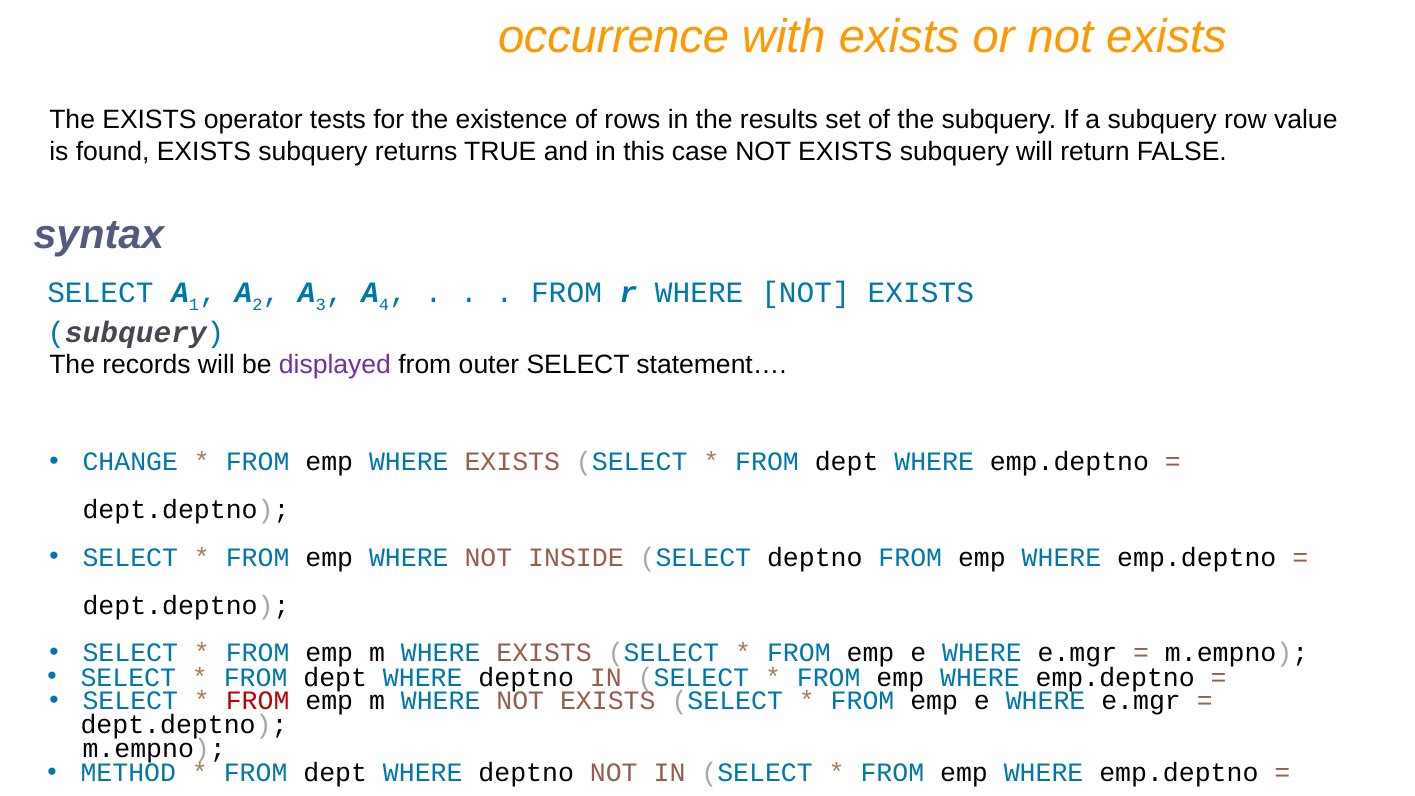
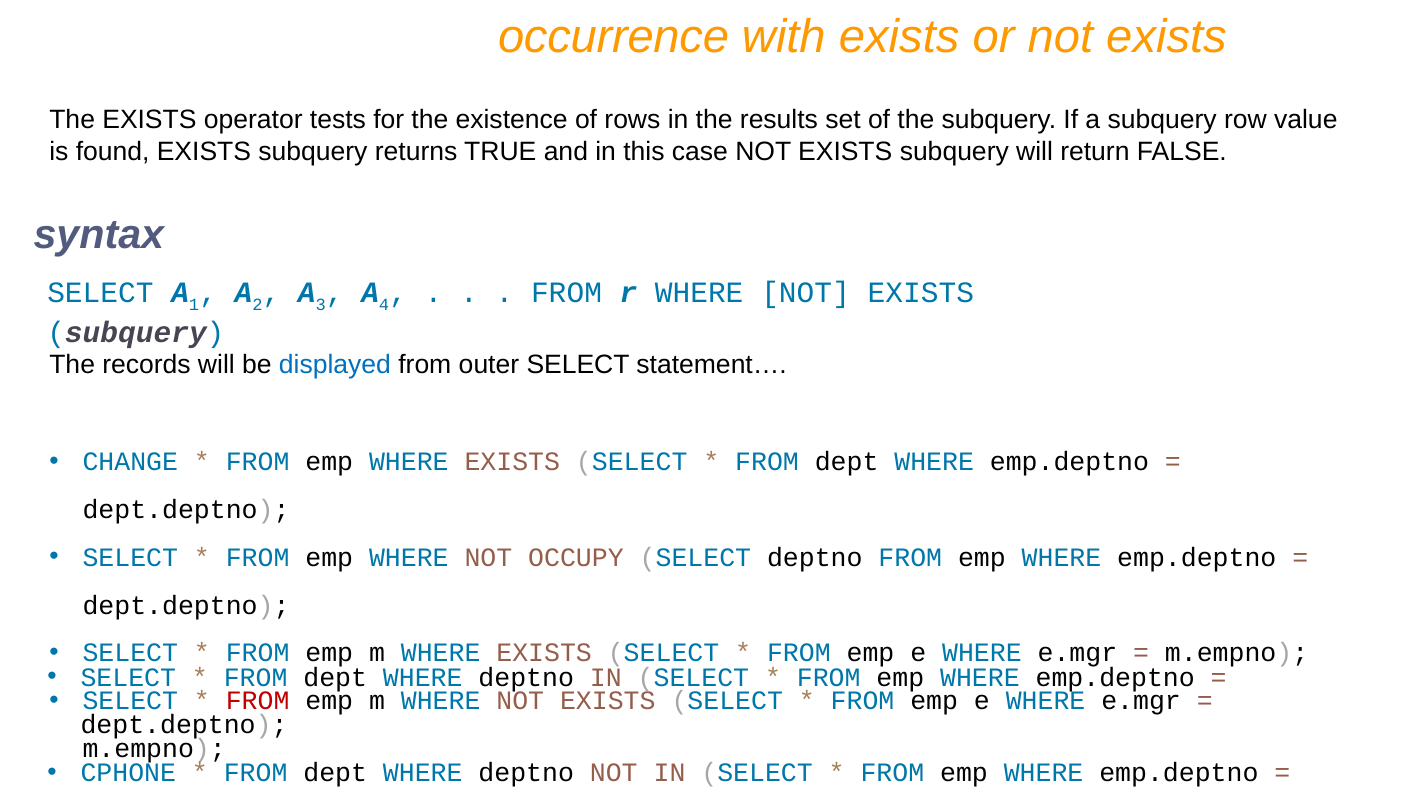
displayed colour: purple -> blue (335, 365)
INSIDE: INSIDE -> OCCUPY (576, 557)
METHOD: METHOD -> CPHONE (128, 773)
